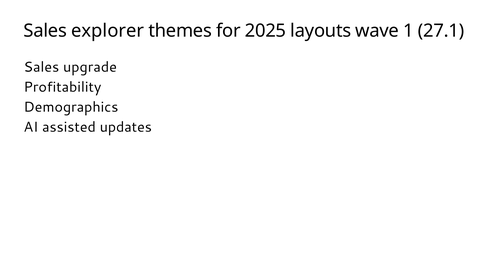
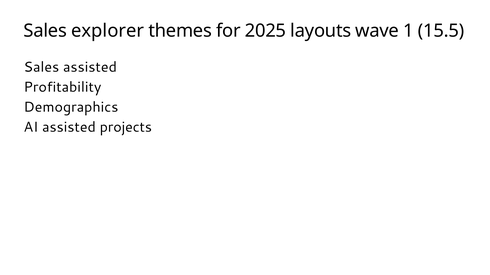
27.1: 27.1 -> 15.5 (441, 31)
Sales upgrade: upgrade -> assisted (90, 67)
updates: updates -> projects (126, 127)
